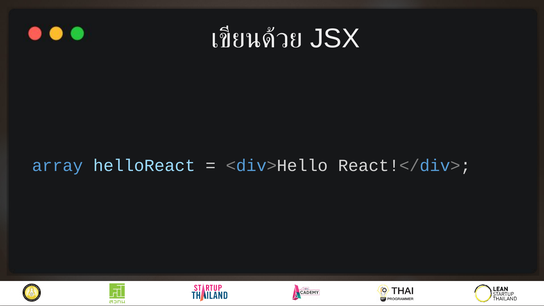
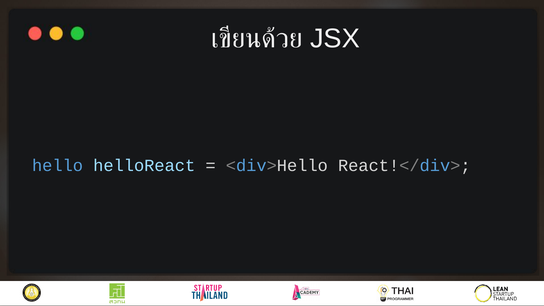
array: array -> hello (58, 166)
